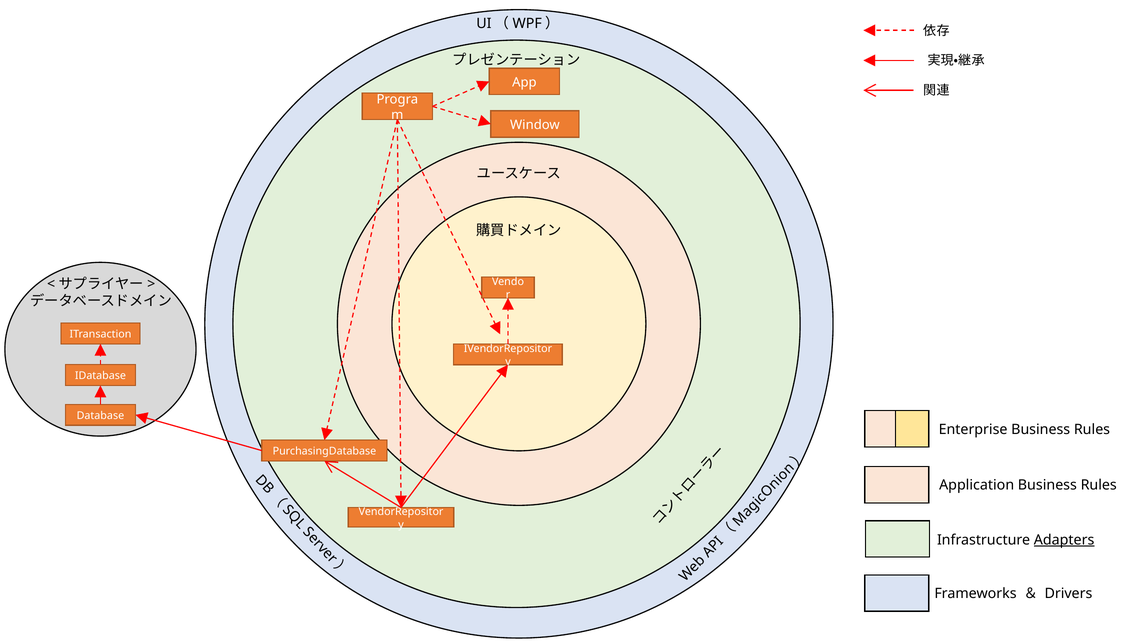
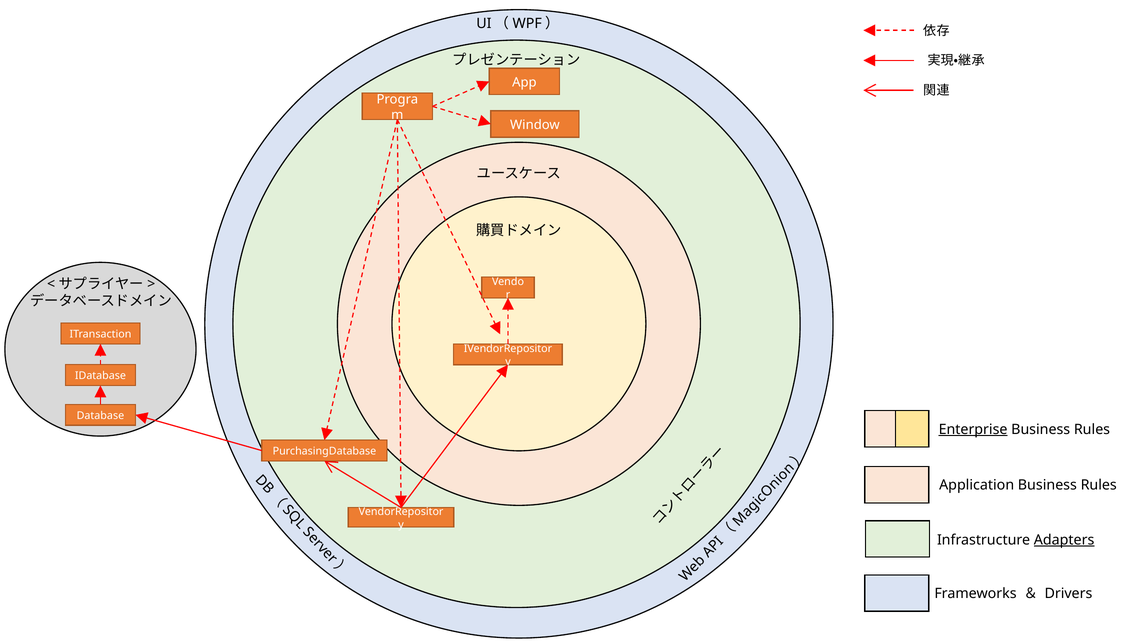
Enterprise underline: none -> present (973, 429)
